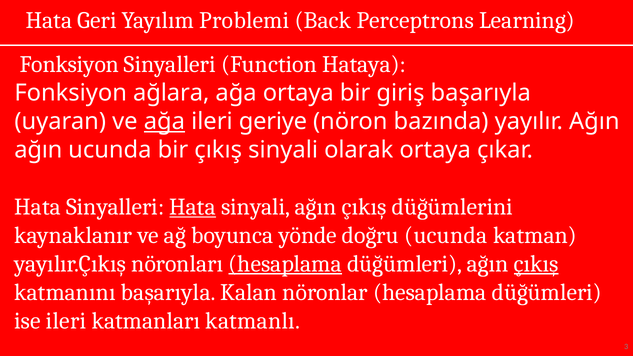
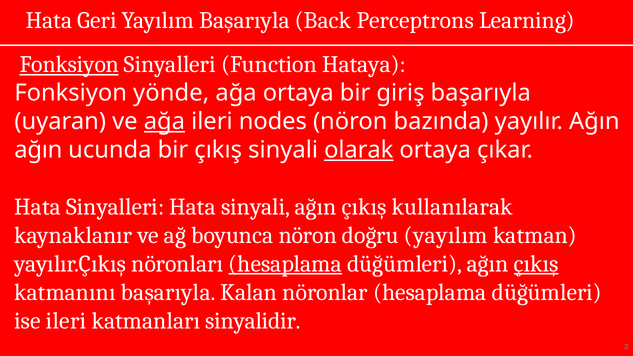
Yayılım Problemi: Problemi -> Başarıyla (245, 20)
Fonksiyon underline: none -> present (69, 64)
ağlara: ağlara -> yönde (171, 93)
geriye: geriye -> nodes (273, 121)
olarak underline: none -> present (359, 150)
Hata underline: present -> none (193, 207)
düğümlerini: düğümlerini -> kullanılarak (452, 207)
boyunca yönde: yönde -> nöron (308, 235)
doğru ucunda: ucunda -> yayılım (446, 235)
katmanlı: katmanlı -> sinyalidir (253, 321)
